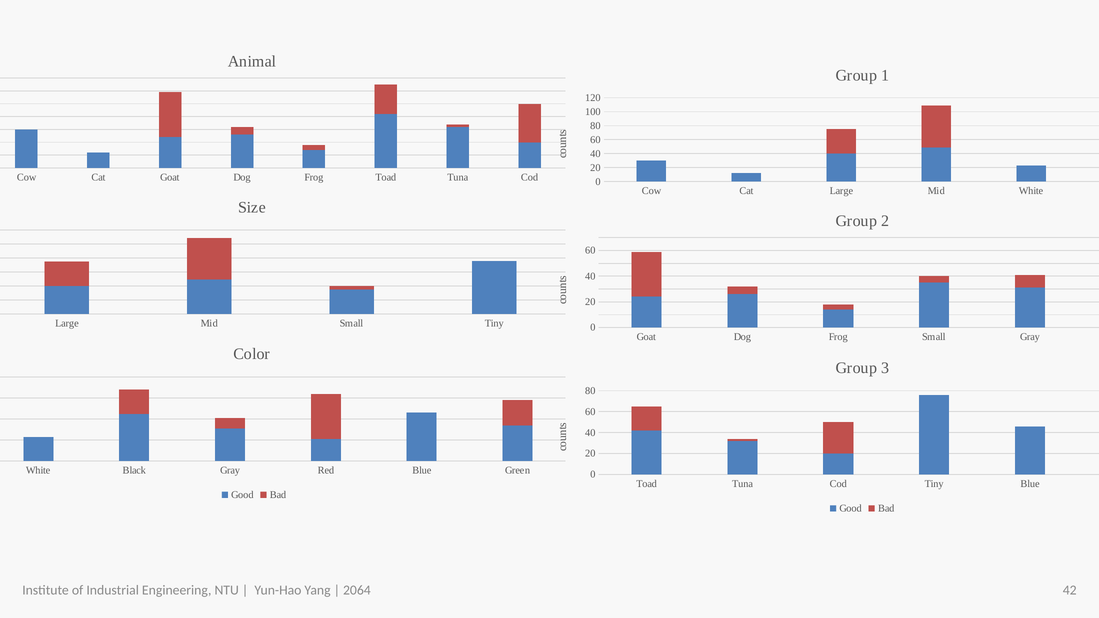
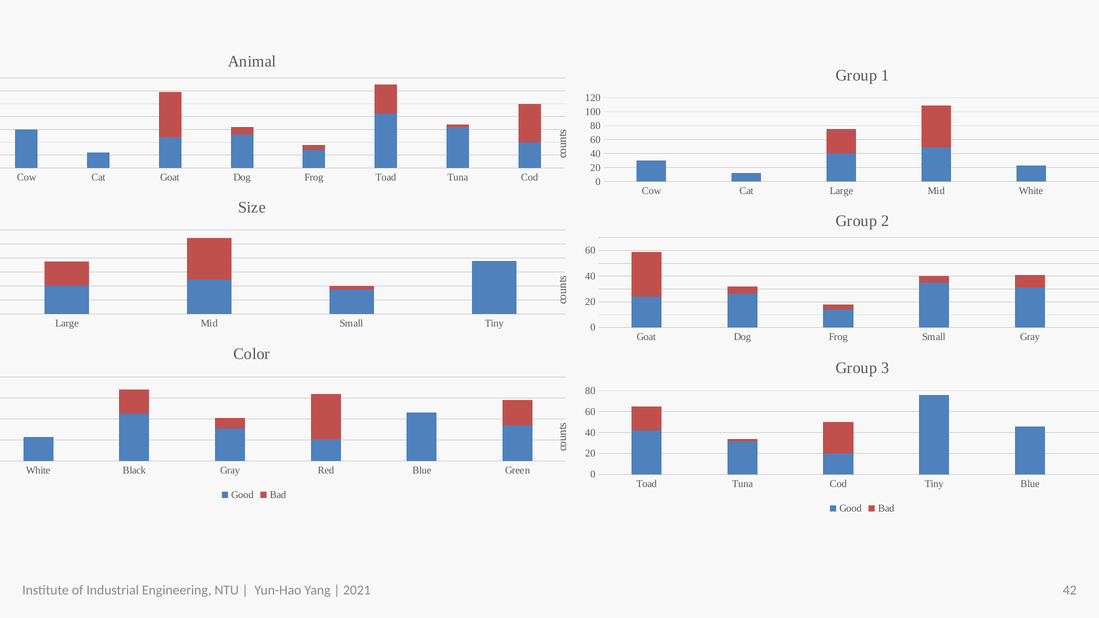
2064: 2064 -> 2021 (357, 590)
